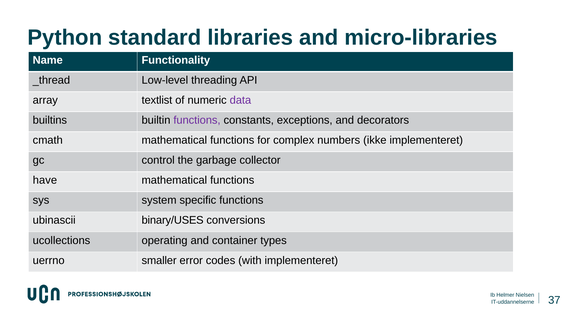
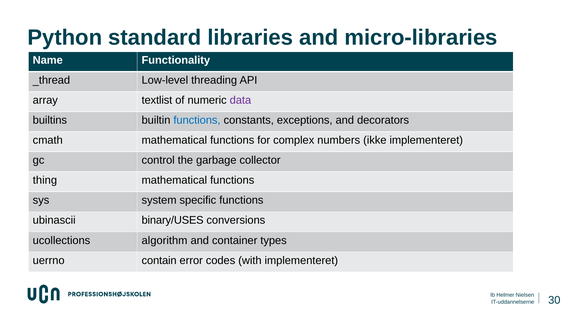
functions colour: purple -> blue (197, 120)
have: have -> thing (45, 180)
operating: operating -> algorithm (165, 240)
smaller: smaller -> contain (159, 260)
37: 37 -> 30 (554, 300)
